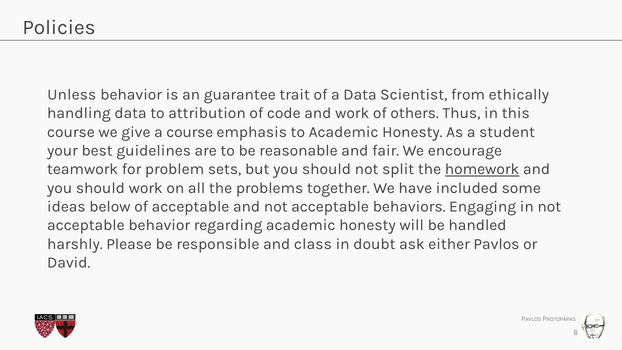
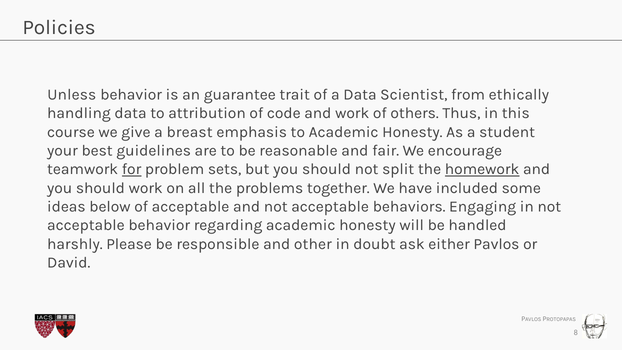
a course: course -> breast (190, 132)
for underline: none -> present (132, 169)
class: class -> other (313, 244)
